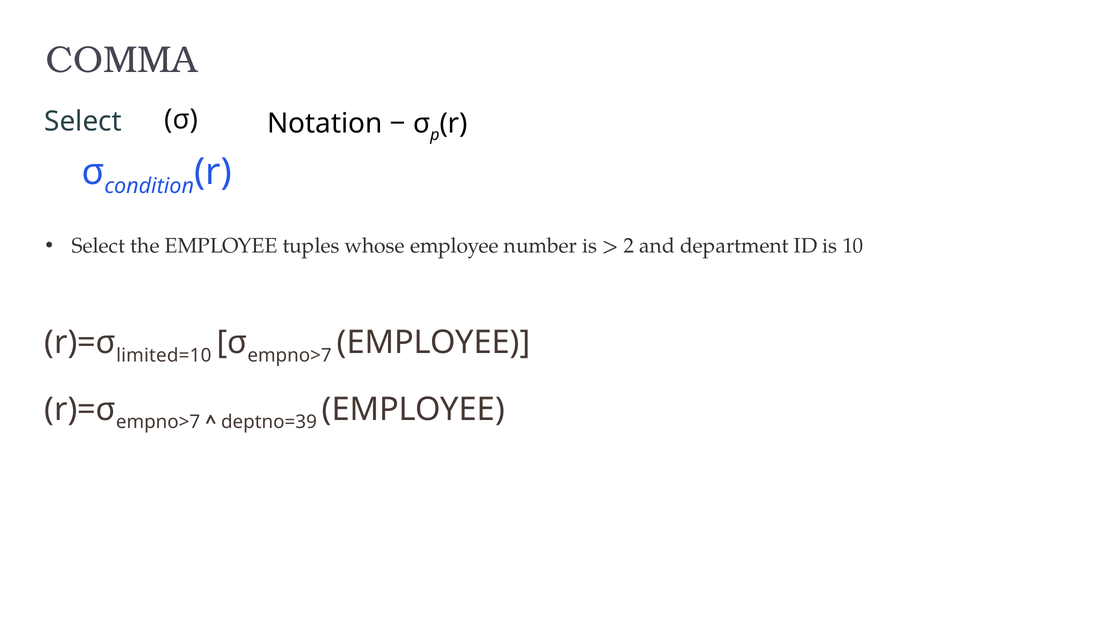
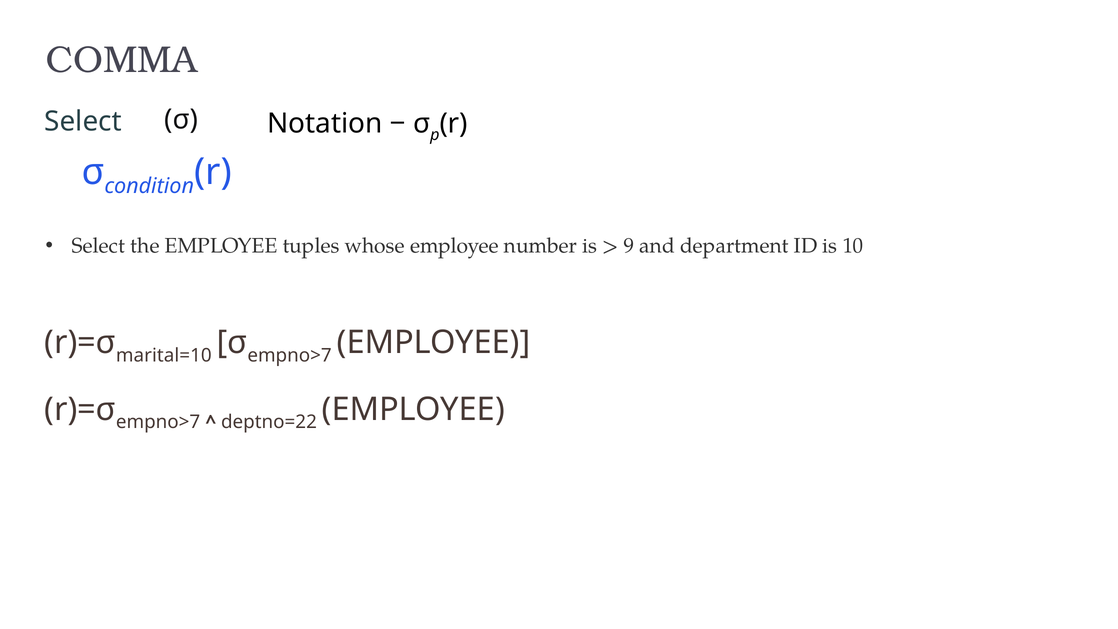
2: 2 -> 9 (629, 246)
limited=10: limited=10 -> marital=10 (164, 355)
deptno=39: deptno=39 -> deptno=22 (269, 422)
